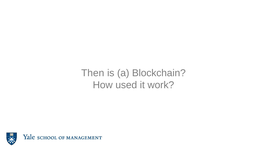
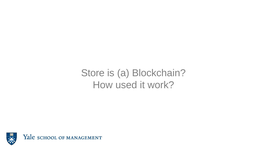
Then: Then -> Store (93, 73)
